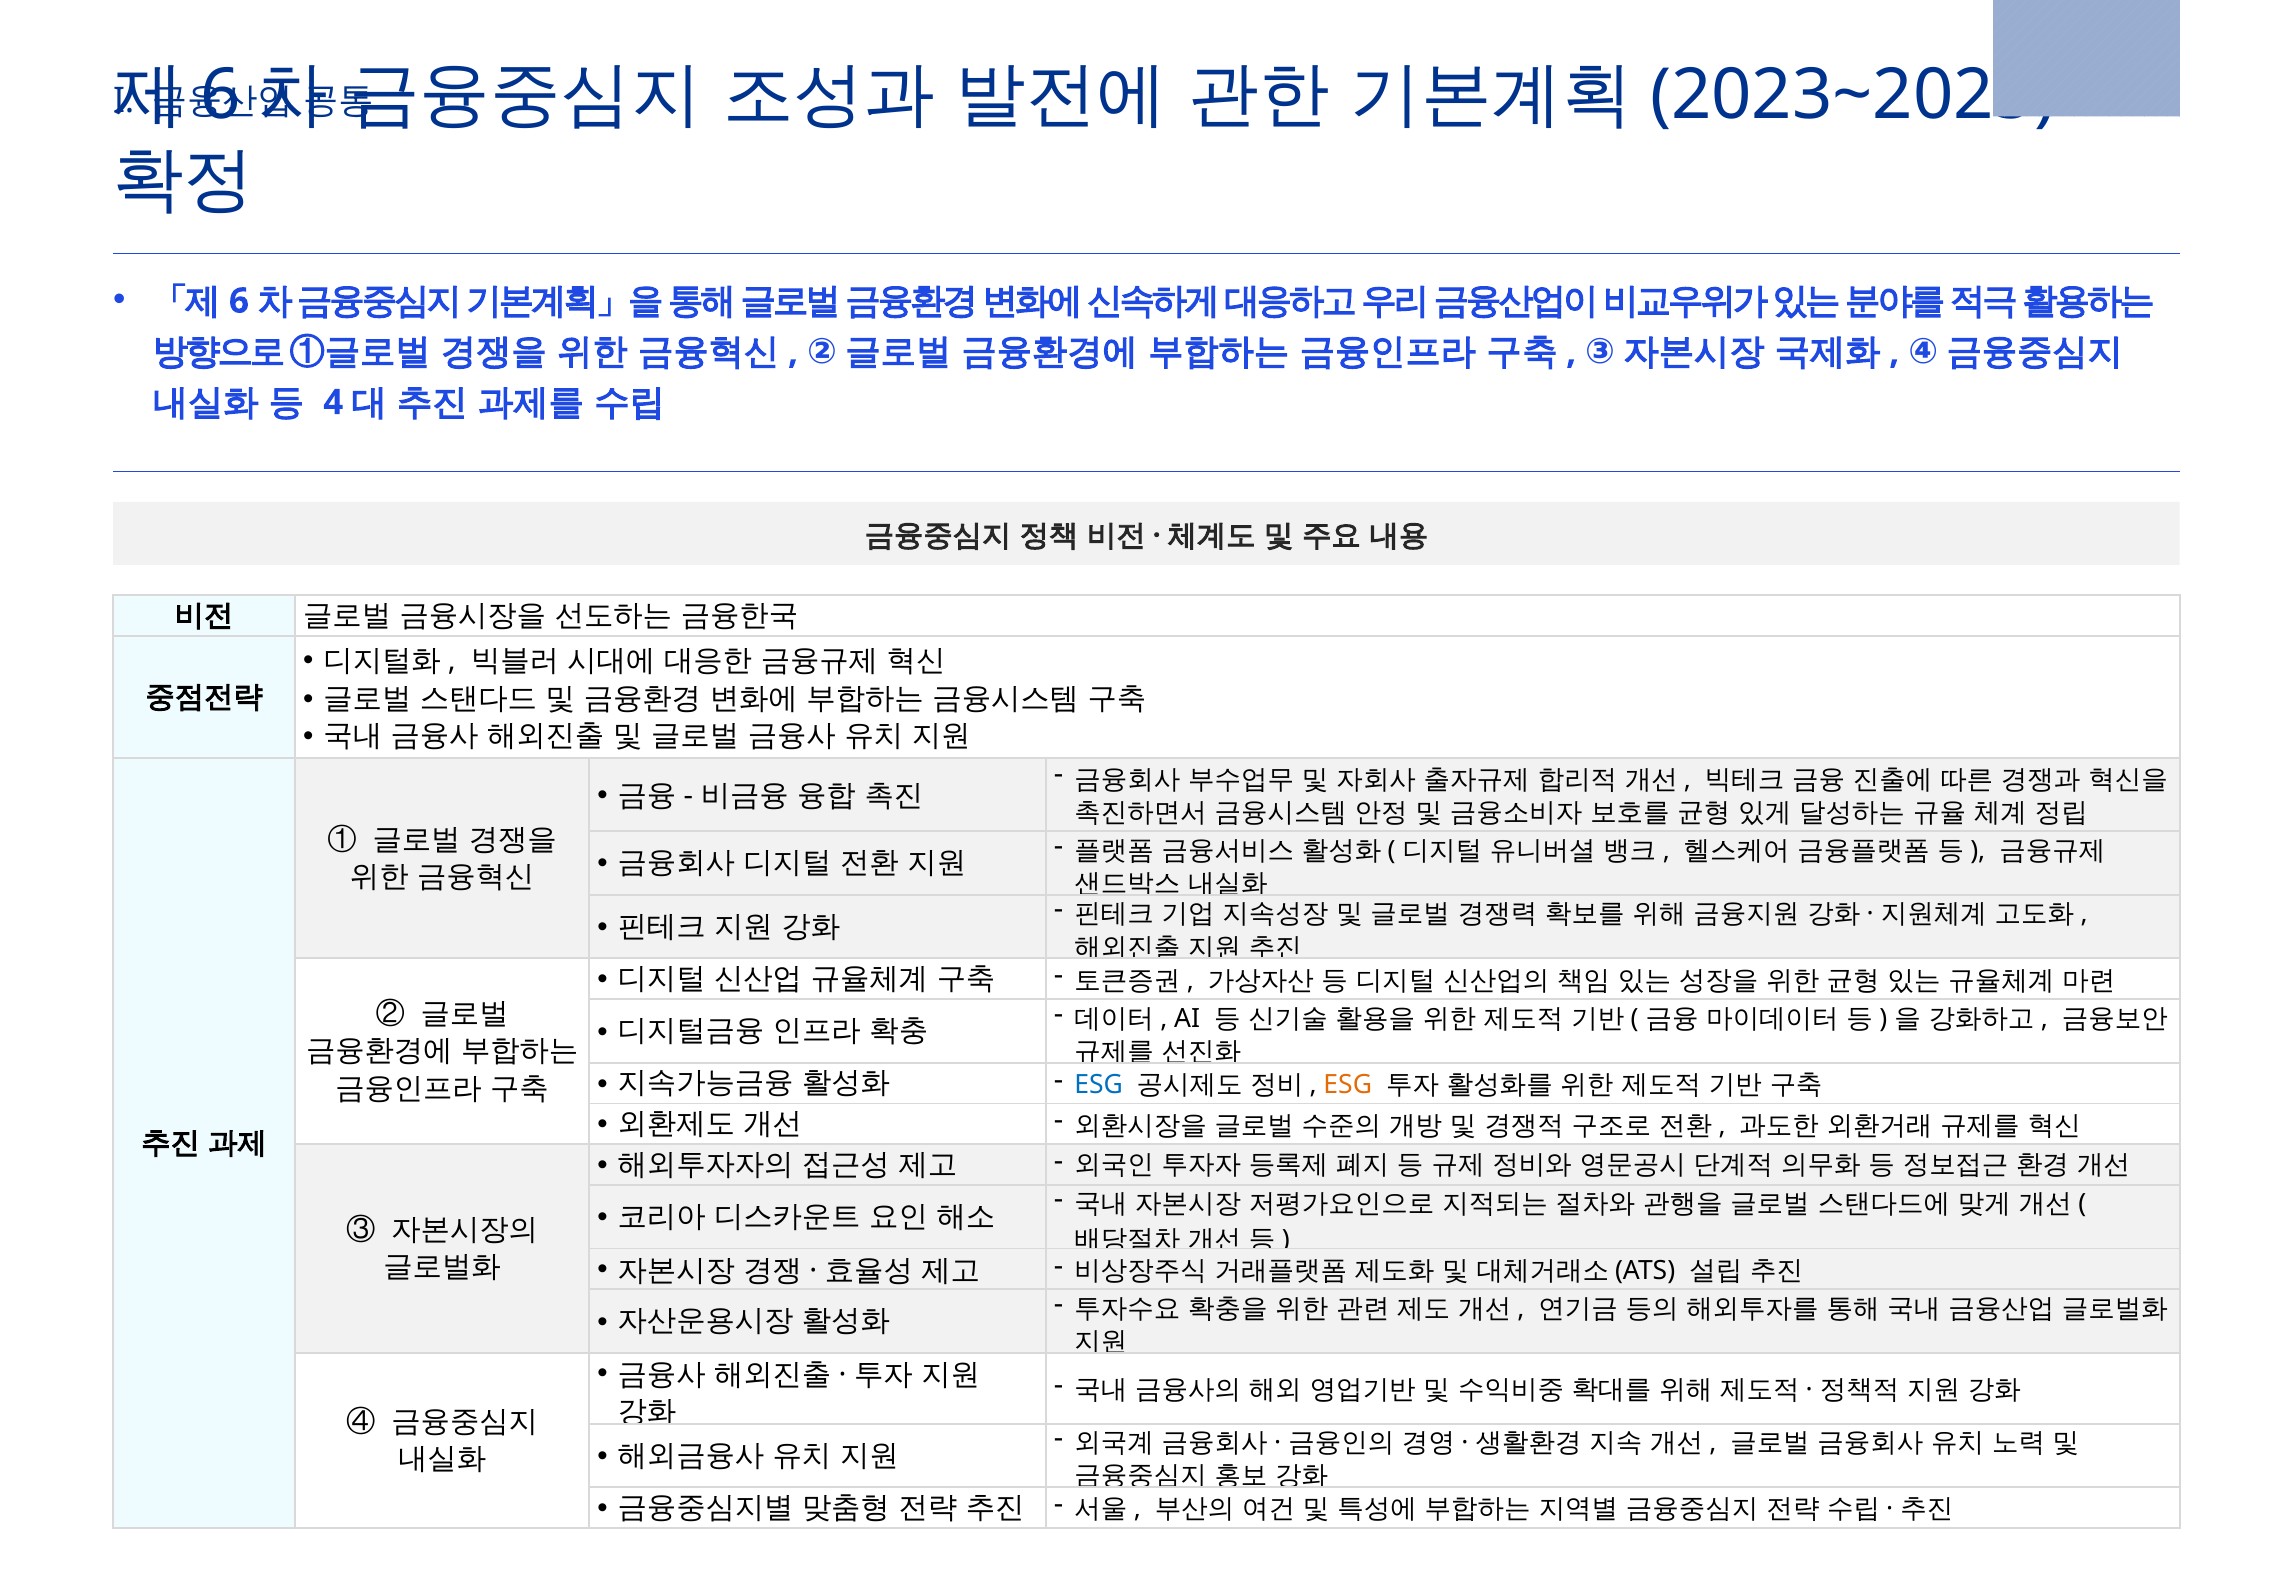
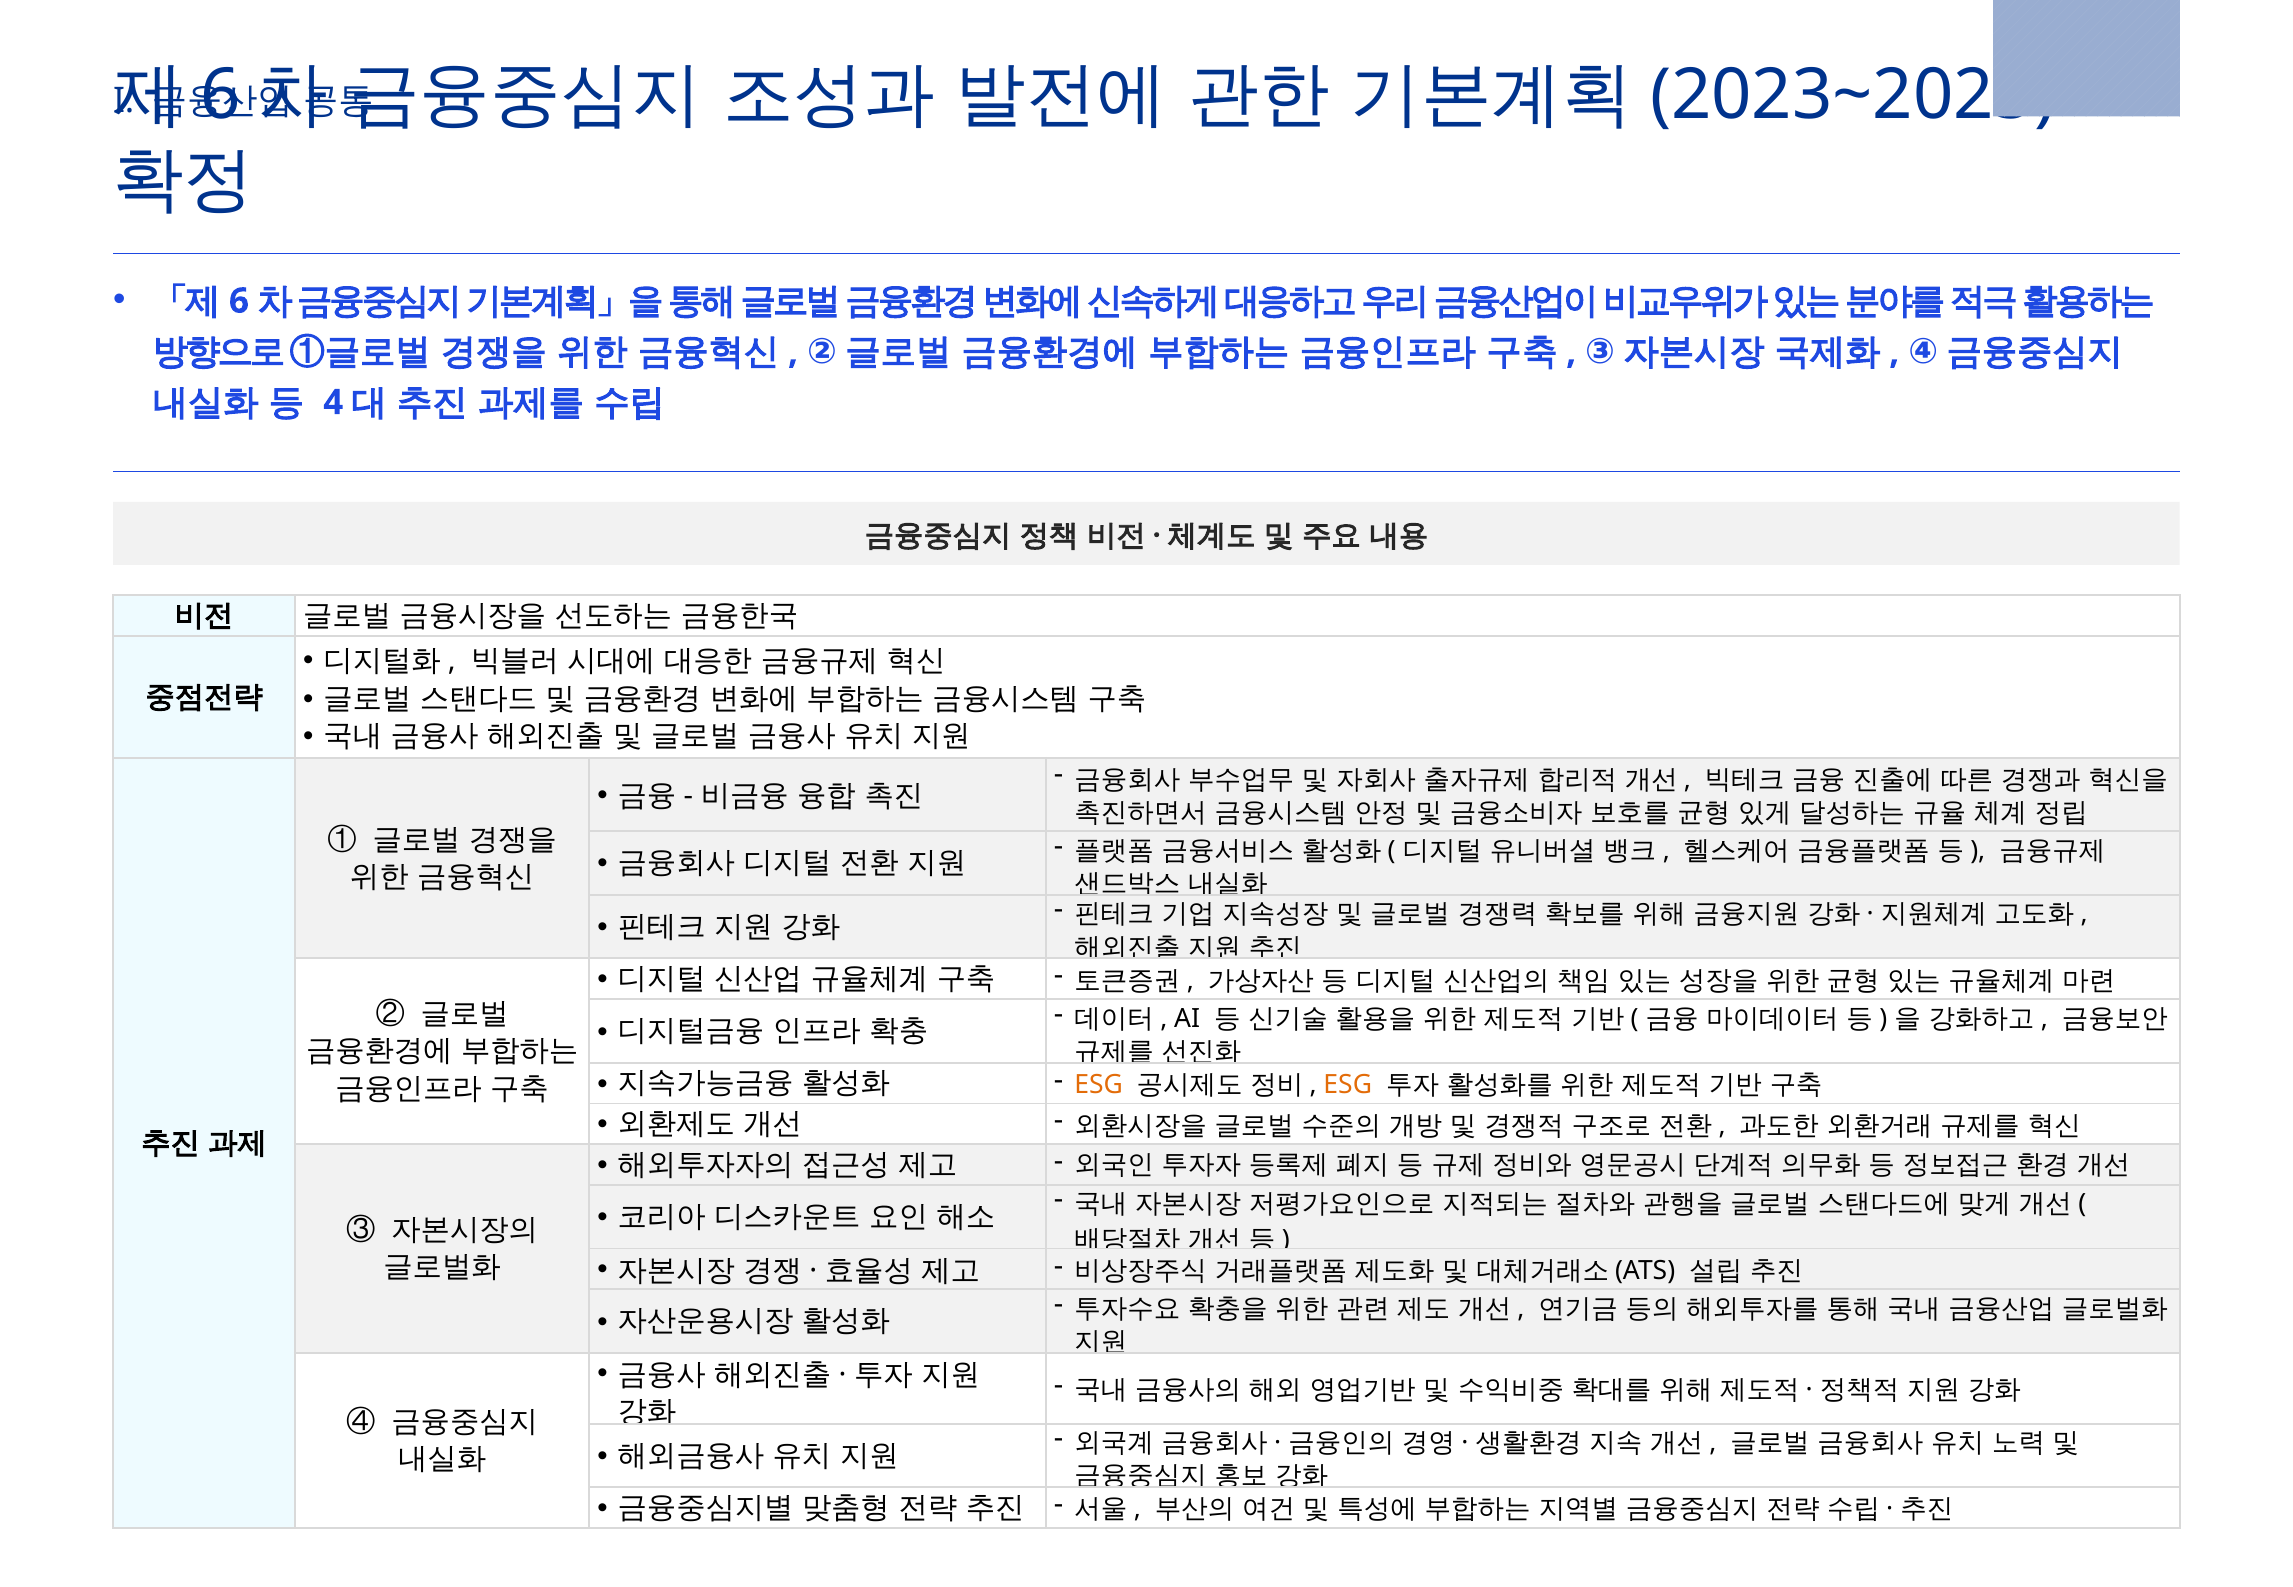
ESG colour: blue -> orange (1099, 1085)
